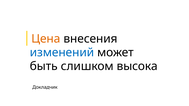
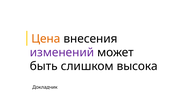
изменений colour: blue -> purple (62, 53)
